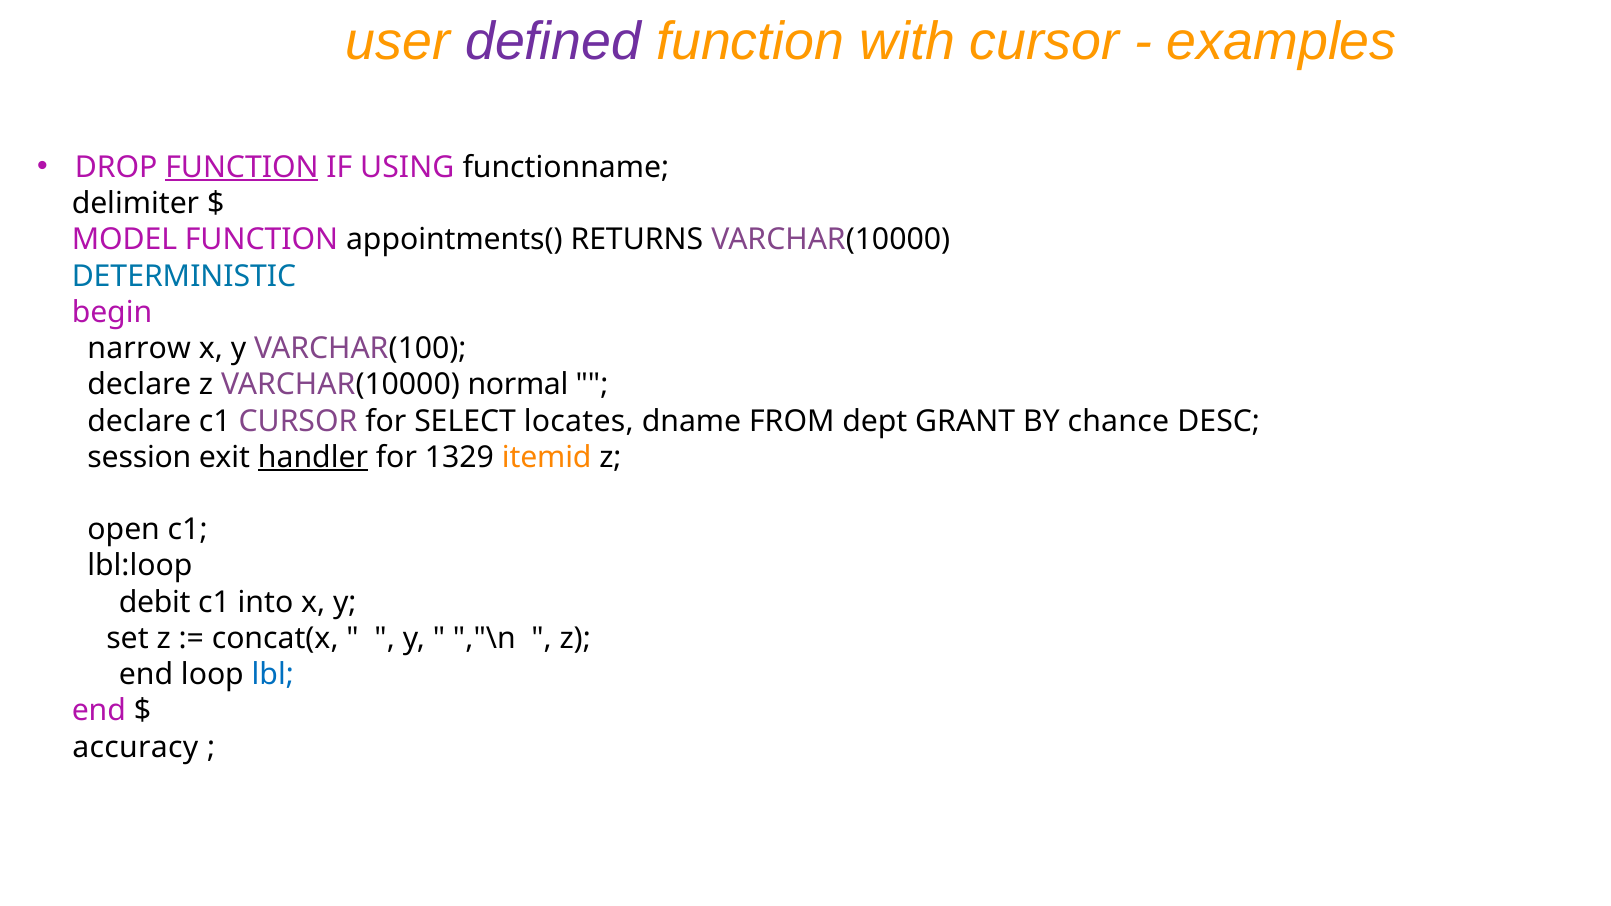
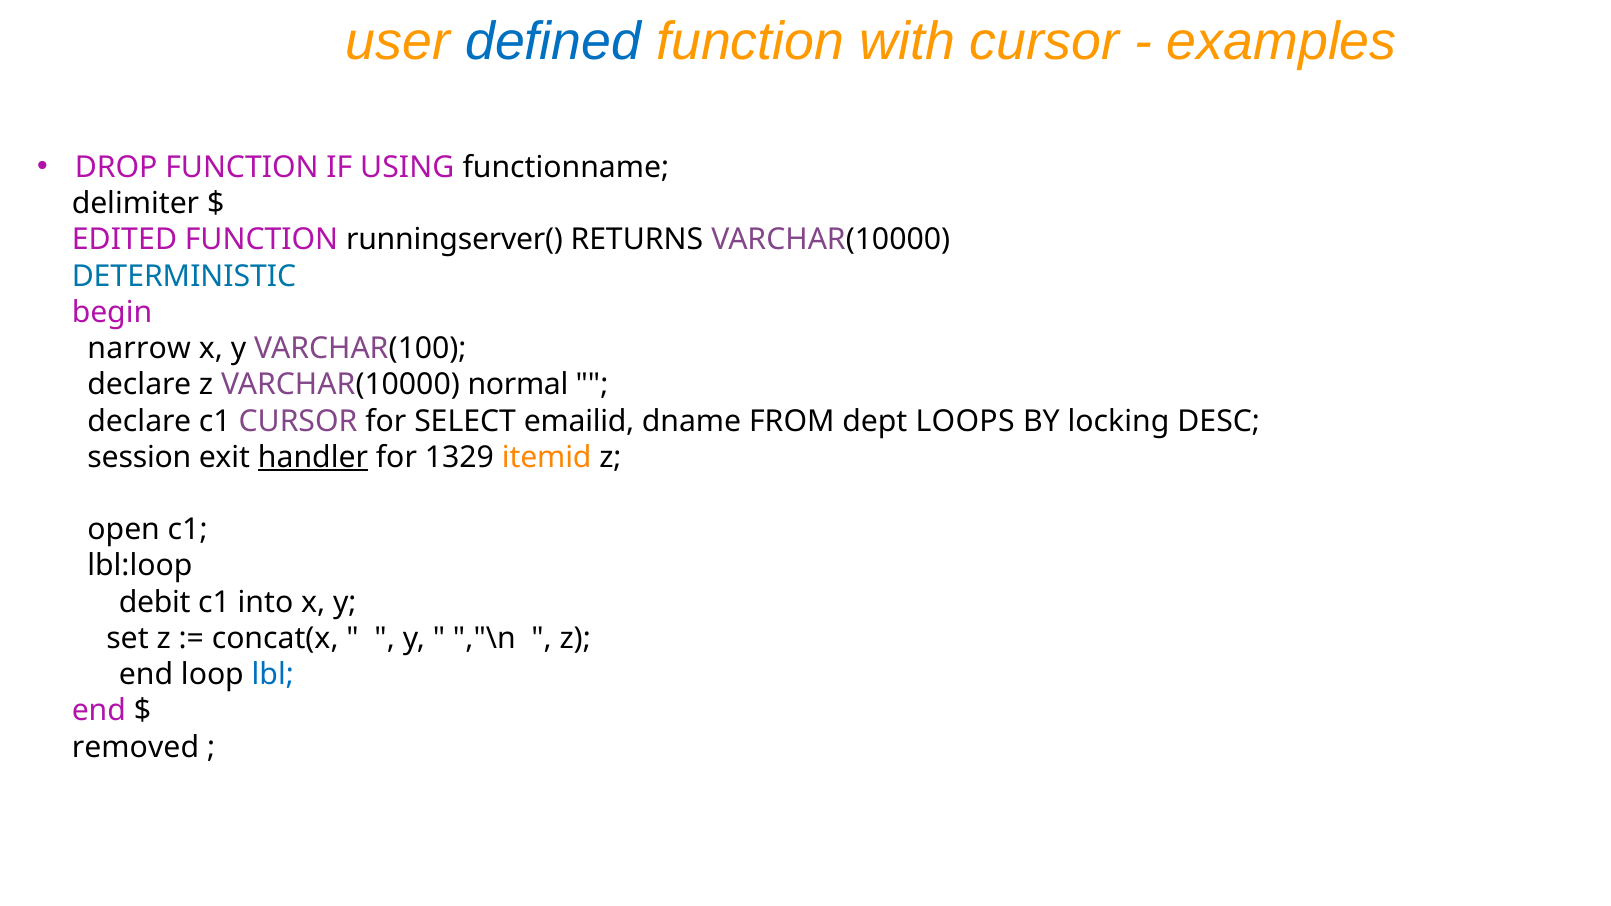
defined colour: purple -> blue (553, 42)
FUNCTION underline: present -> none (242, 167)
MODEL: MODEL -> EDITED (124, 240)
appointments(: appointments( -> runningserver( (455, 240)
locates: locates -> emailid (579, 421)
GRANT: GRANT -> LOOPS (965, 421)
chance: chance -> locking (1118, 421)
accuracy: accuracy -> removed (135, 747)
